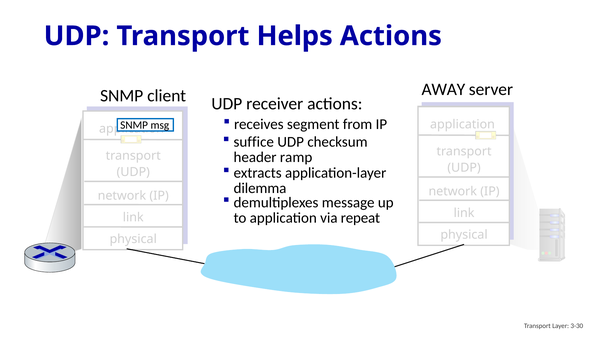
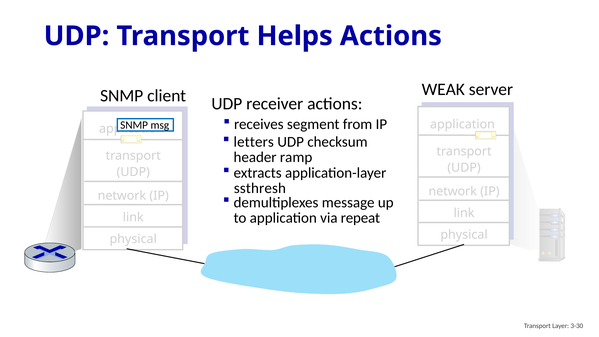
AWAY: AWAY -> WEAK (443, 89)
suffice: suffice -> letters (254, 142)
dilemma: dilemma -> ssthresh (260, 188)
